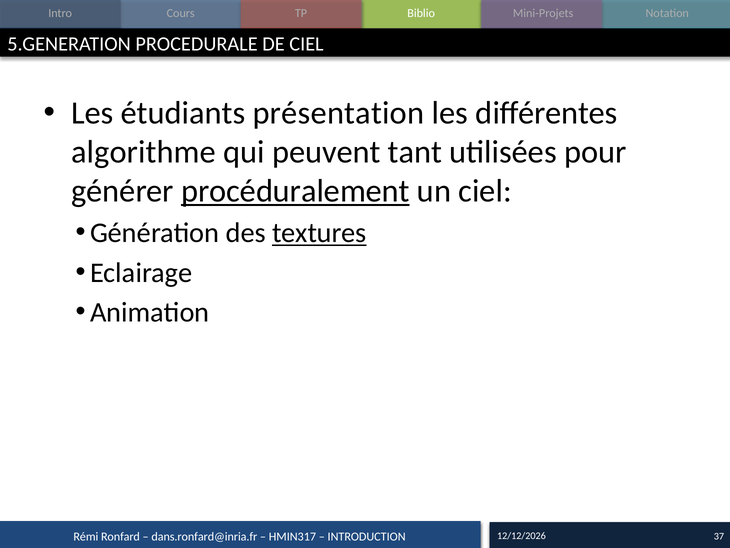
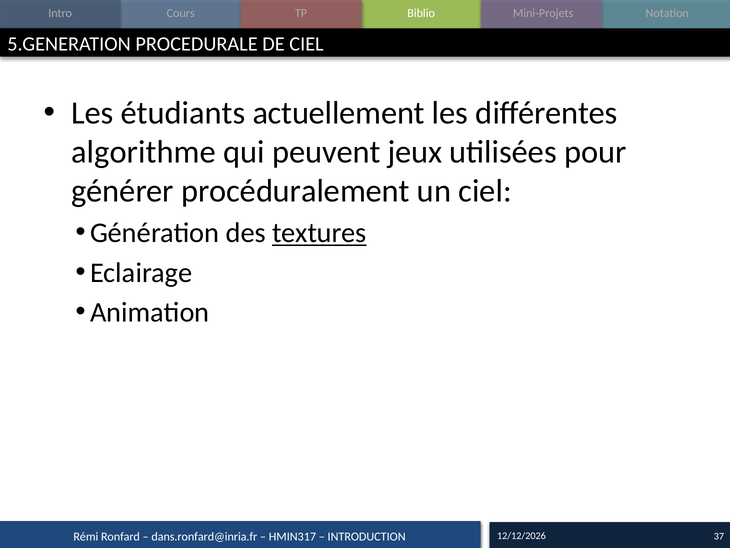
présentation: présentation -> actuellement (339, 113)
tant: tant -> jeux (415, 152)
procéduralement underline: present -> none (295, 191)
